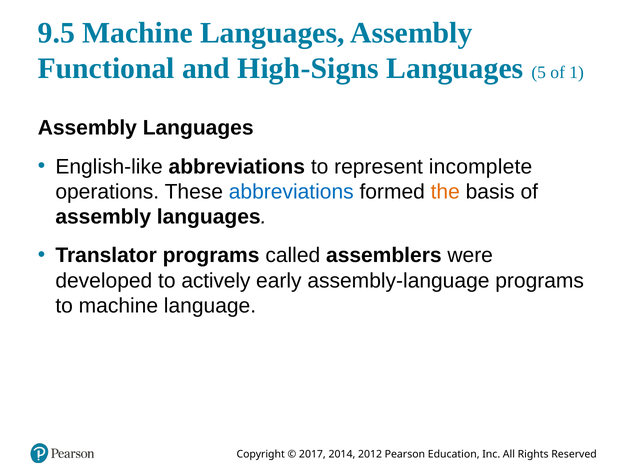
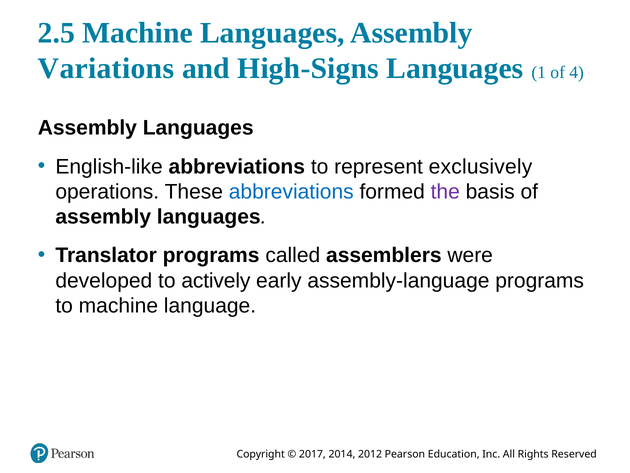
9.5: 9.5 -> 2.5 (56, 33)
Functional: Functional -> Variations (106, 68)
5: 5 -> 1 (539, 72)
1: 1 -> 4 (577, 72)
incomplete: incomplete -> exclusively (481, 166)
the colour: orange -> purple (445, 192)
